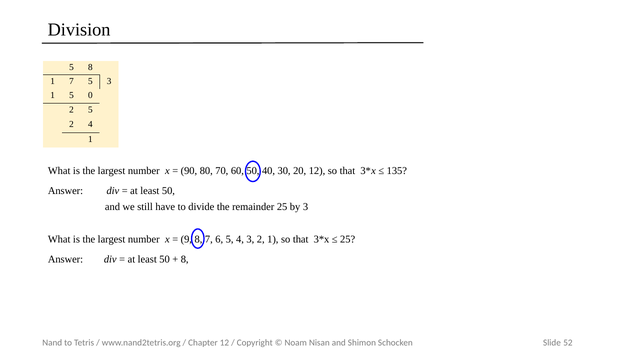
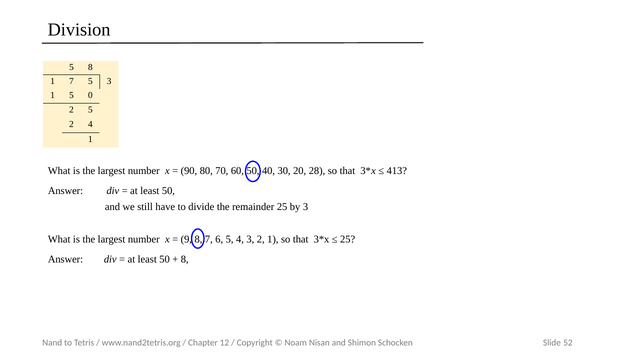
20 12: 12 -> 28 (317, 171)
135: 135 -> 413 (397, 171)
